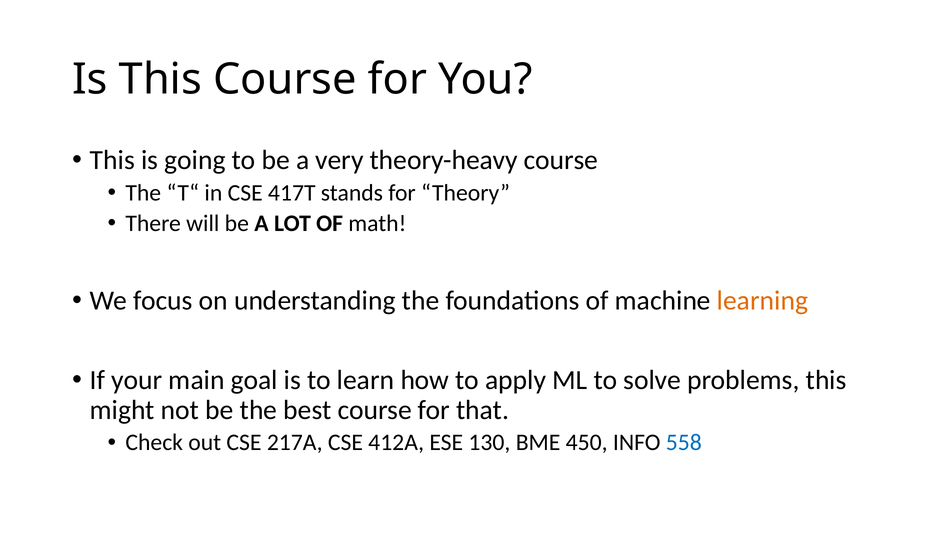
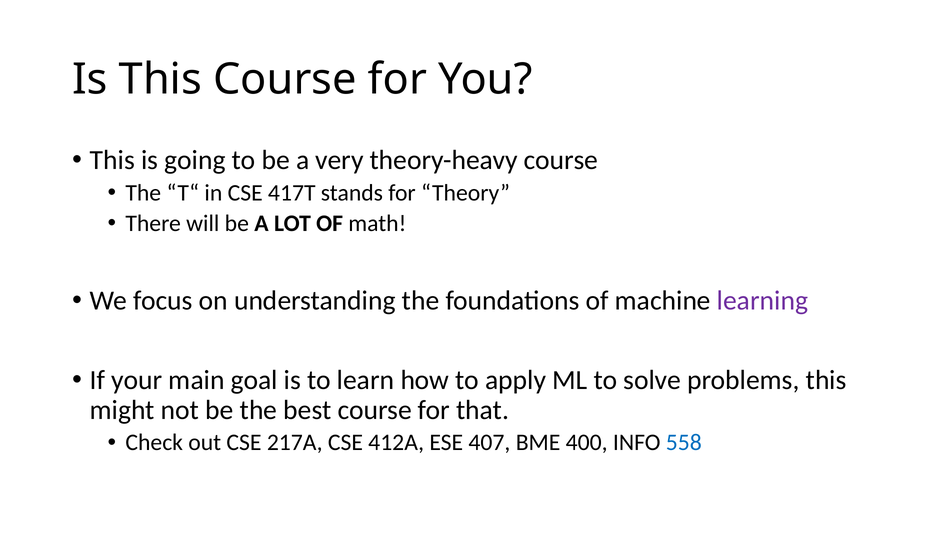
learning colour: orange -> purple (763, 300)
130: 130 -> 407 (489, 442)
450: 450 -> 400 (587, 442)
